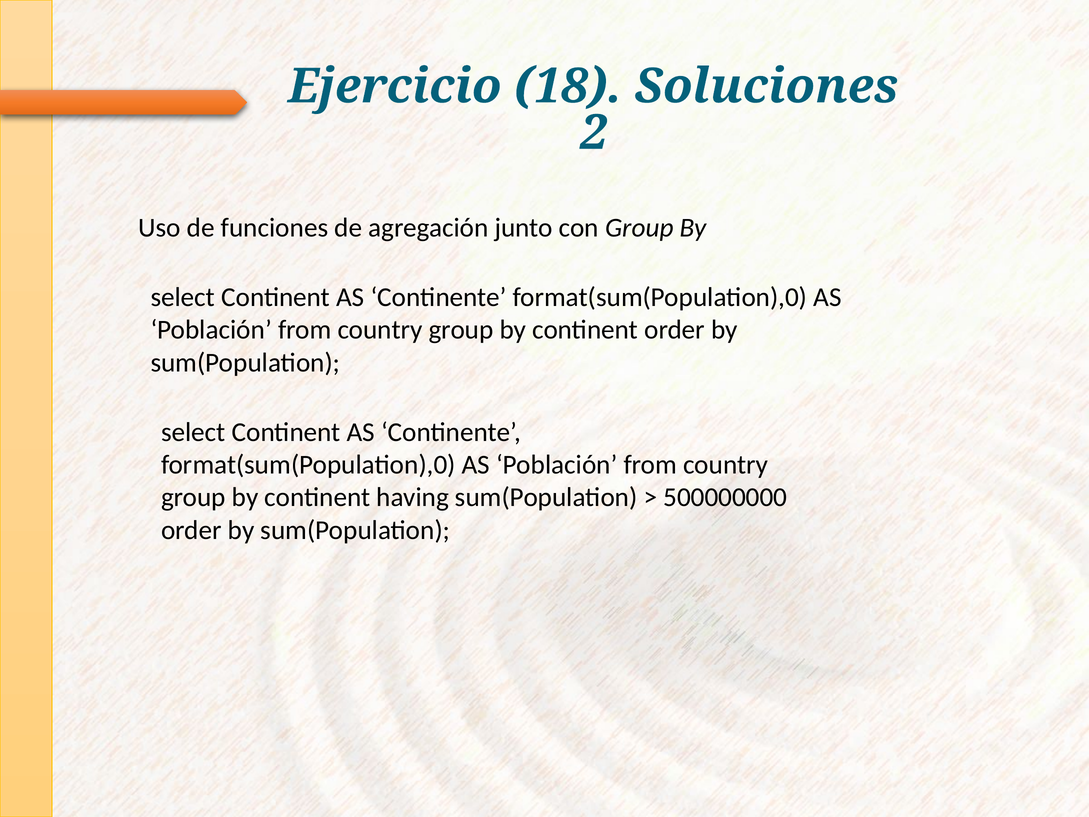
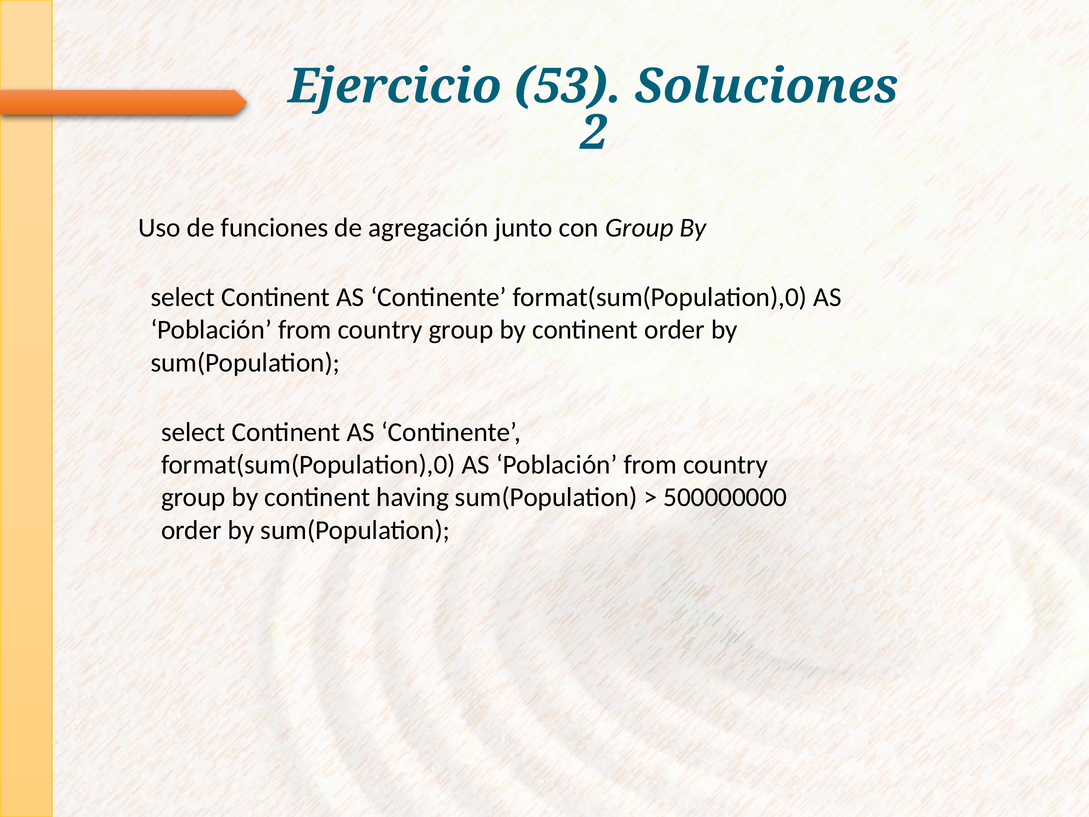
18: 18 -> 53 (568, 86)
